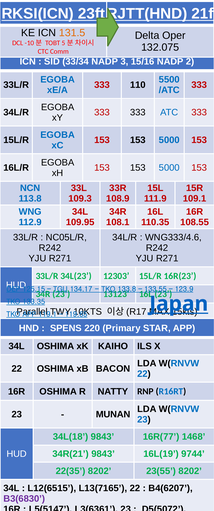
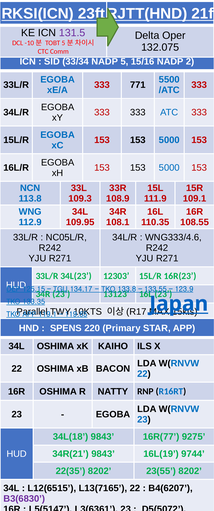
131.5 colour: orange -> purple (72, 33)
NADP 3: 3 -> 5 (124, 62)
110: 110 -> 771 (138, 85)
MUNAN: MUNAN -> EGOBA (113, 415)
1468: 1468 -> 9275 (194, 438)
